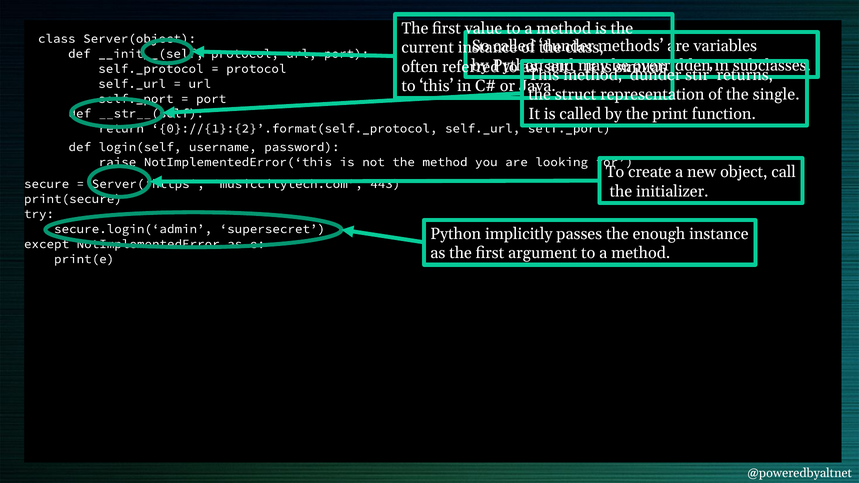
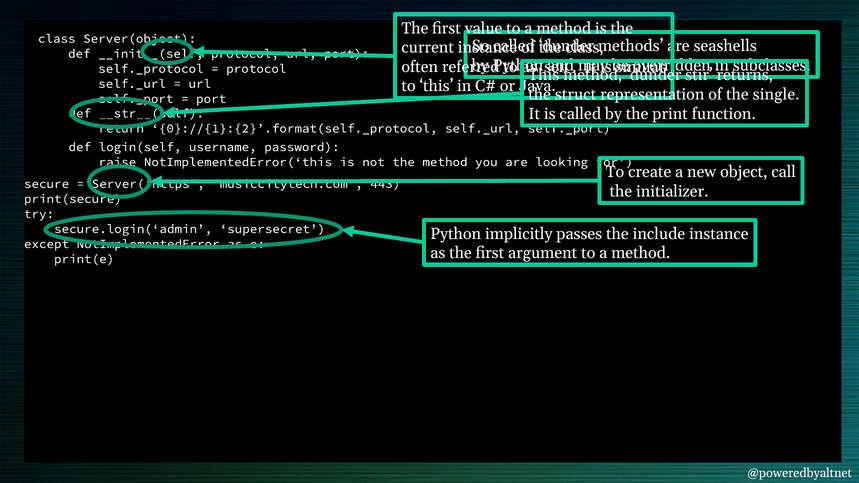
variables: variables -> seashells (725, 46)
enough: enough -> include (659, 234)
